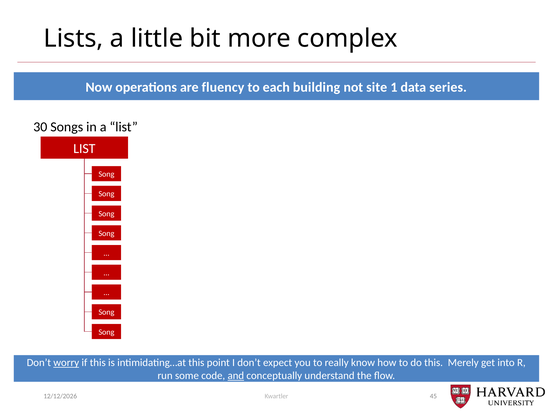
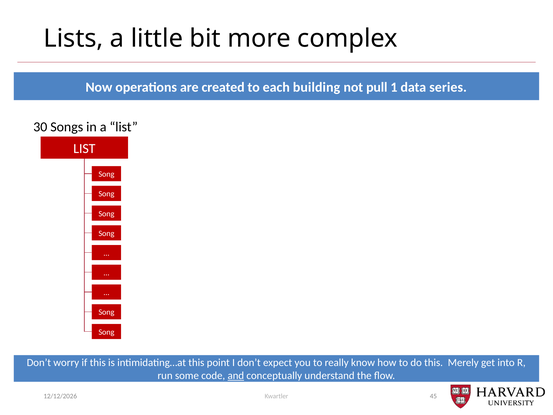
fluency: fluency -> created (223, 87)
site: site -> pull (377, 87)
worry underline: present -> none (66, 363)
